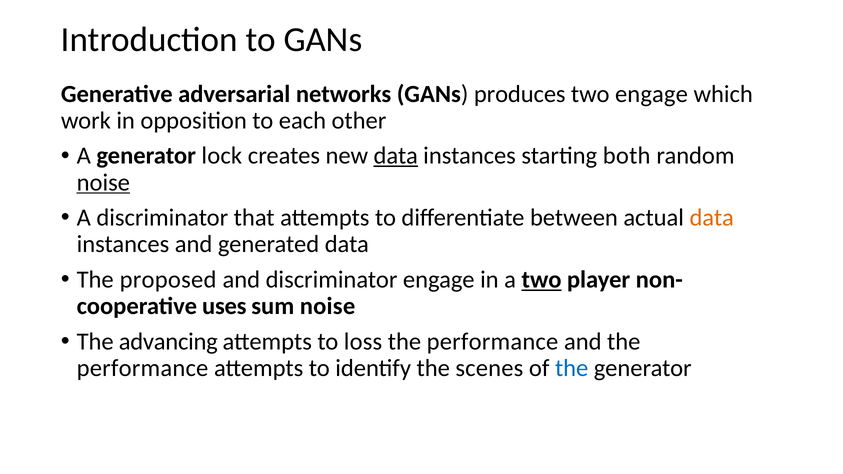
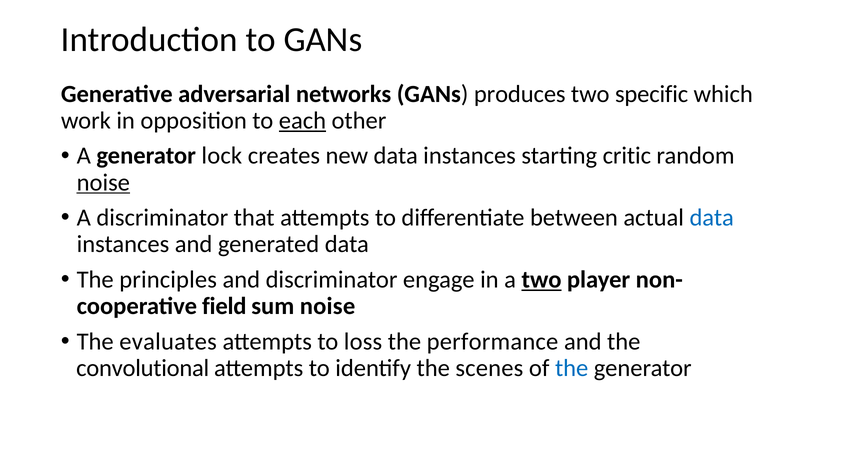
two engage: engage -> specific (652, 94)
each underline: none -> present (302, 121)
data underline: present -> none (396, 156)
both: both -> critic (627, 156)
data colour: orange -> blue (712, 218)
proposed: proposed -> principles (168, 280)
uses: uses -> field (224, 306)
advancing: advancing -> evaluates (168, 342)
performance: performance -> convolutional (143, 368)
